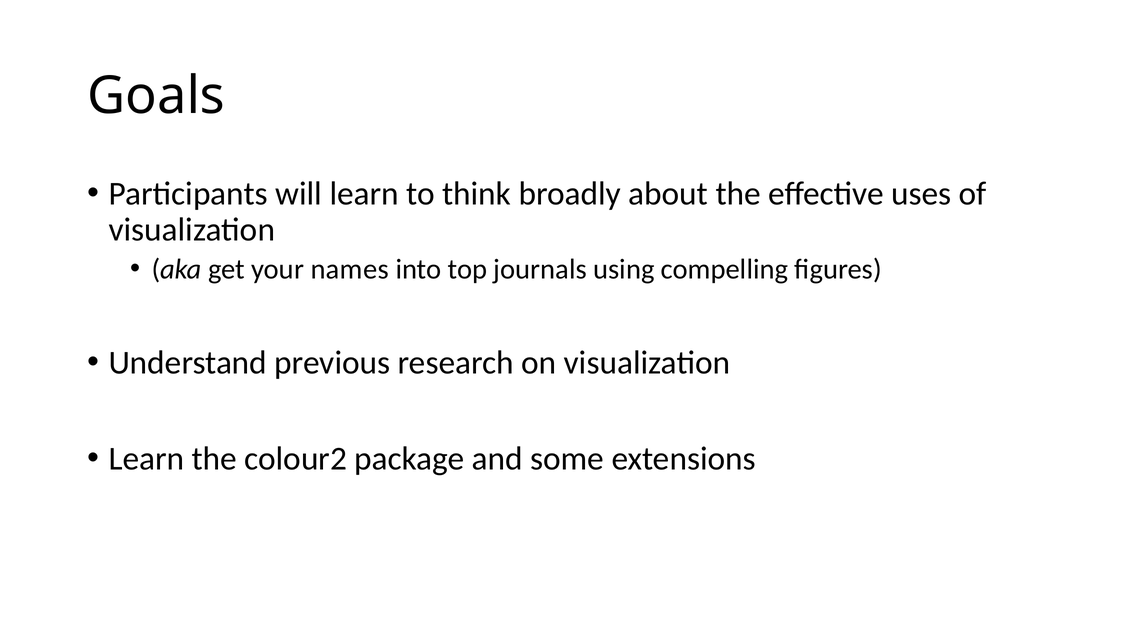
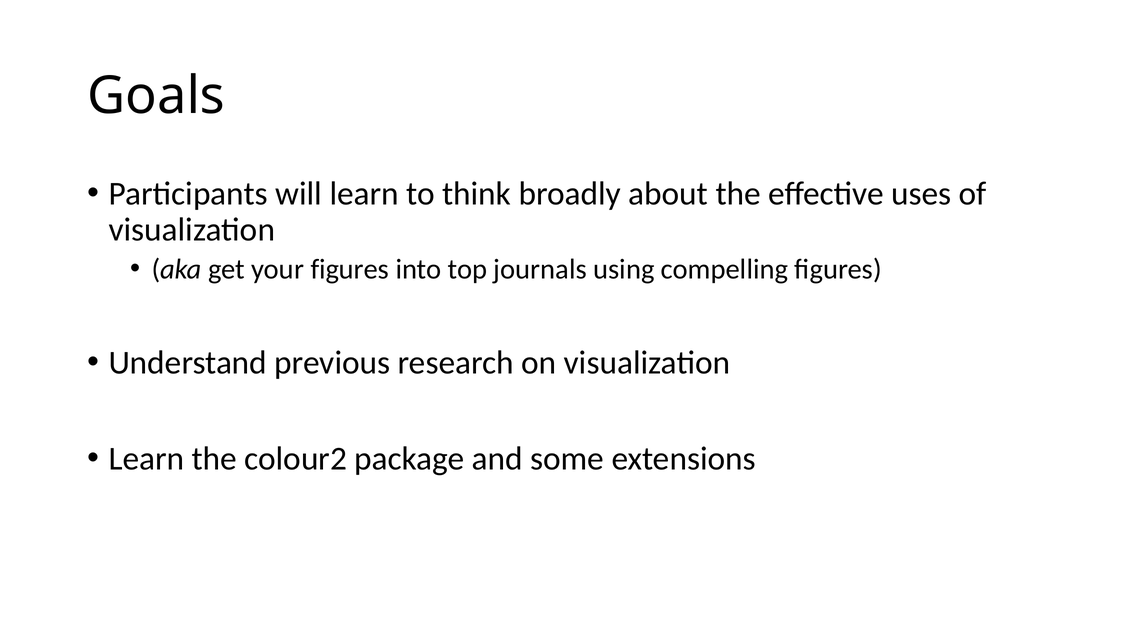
your names: names -> figures (350, 269)
